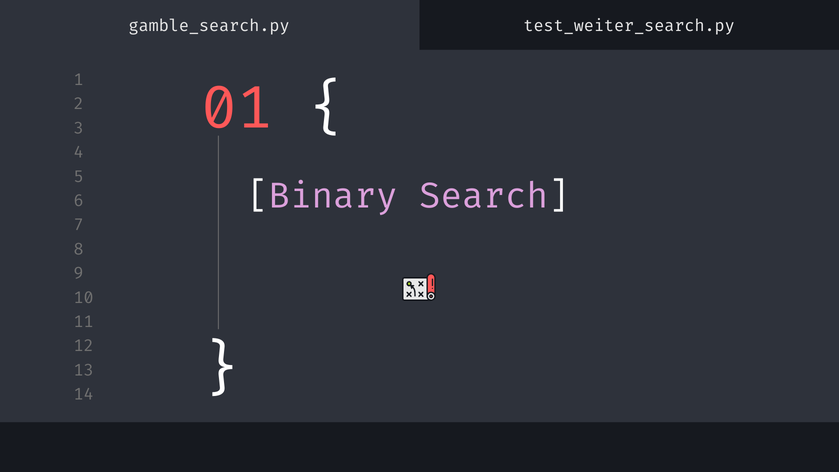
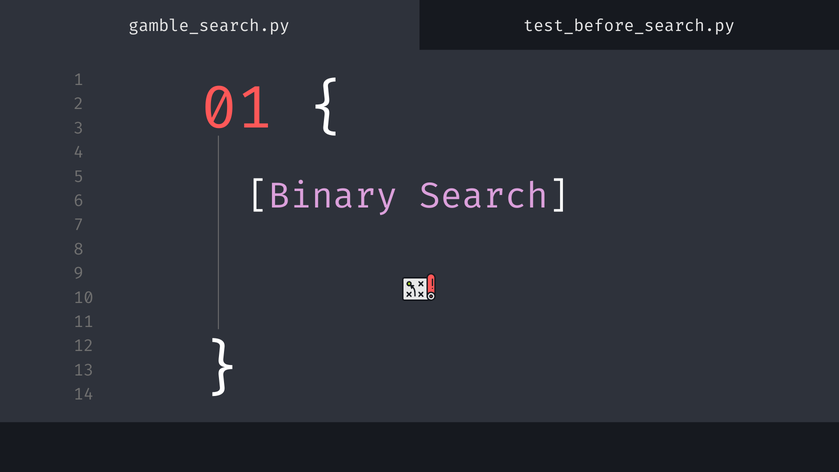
test_weiter_search.py: test_weiter_search.py -> test_before_search.py (629, 26)
